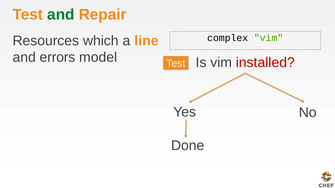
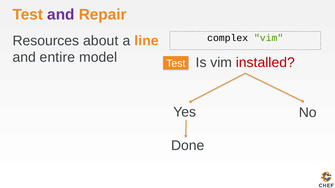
and colour: green -> purple (61, 14)
which: which -> about (101, 41)
errors: errors -> entire (57, 58)
